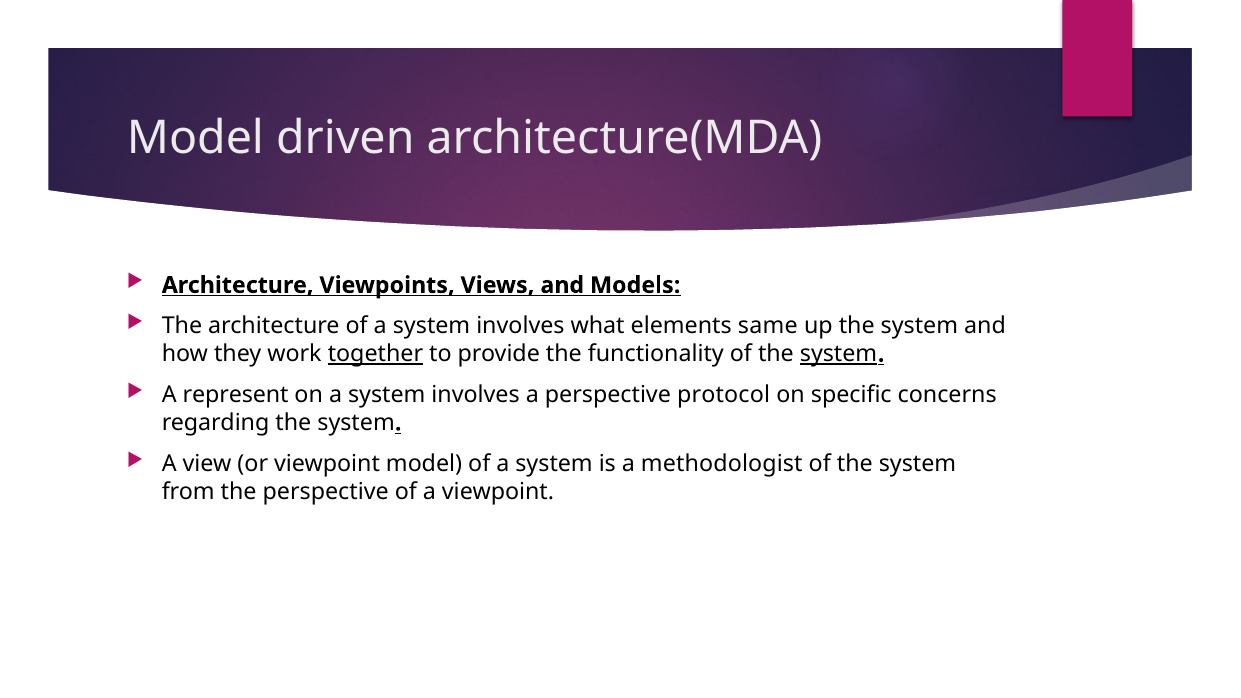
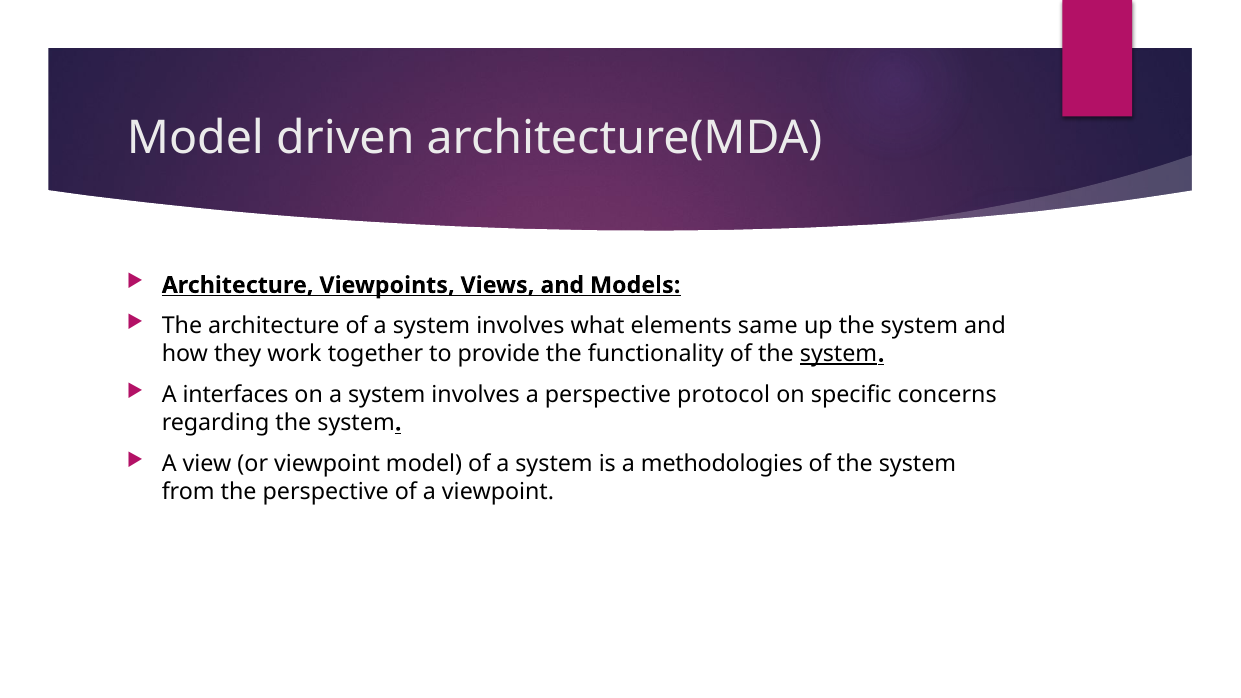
together underline: present -> none (375, 354)
represent: represent -> interfaces (236, 395)
methodologist: methodologist -> methodologies (722, 464)
